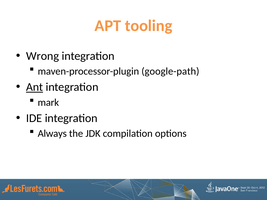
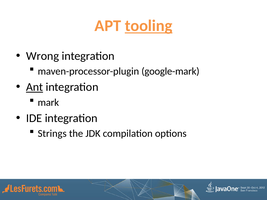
tooling underline: none -> present (149, 26)
google-path: google-path -> google-mark (170, 71)
Always: Always -> Strings (52, 134)
